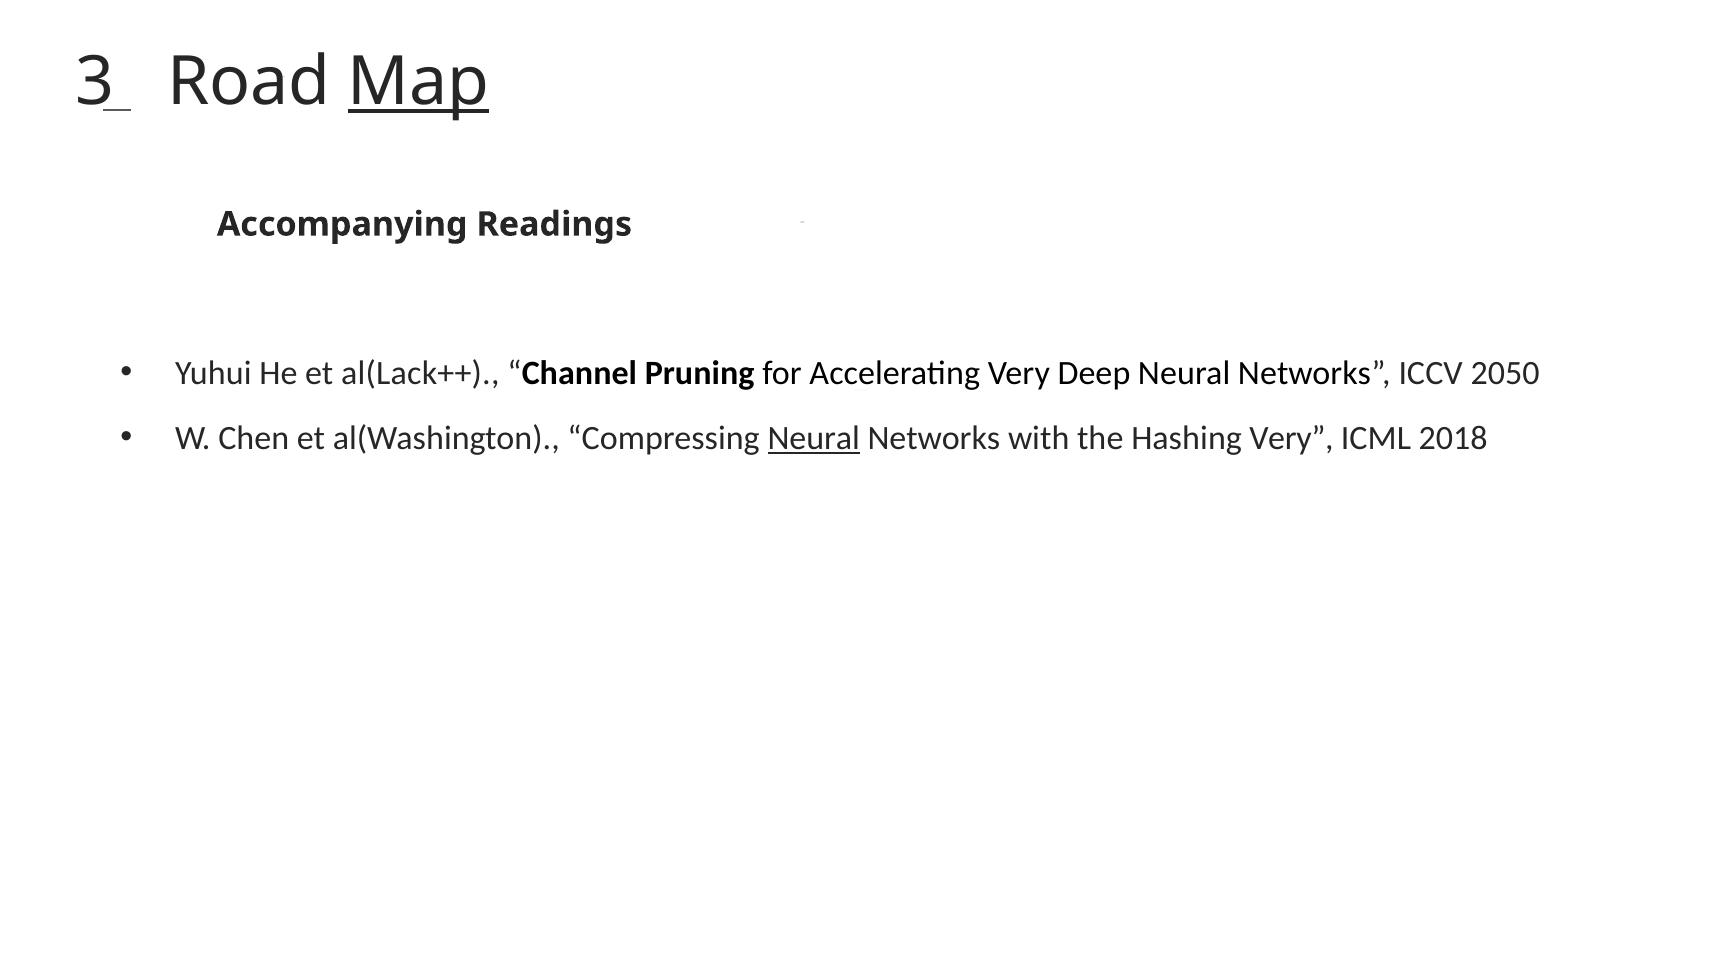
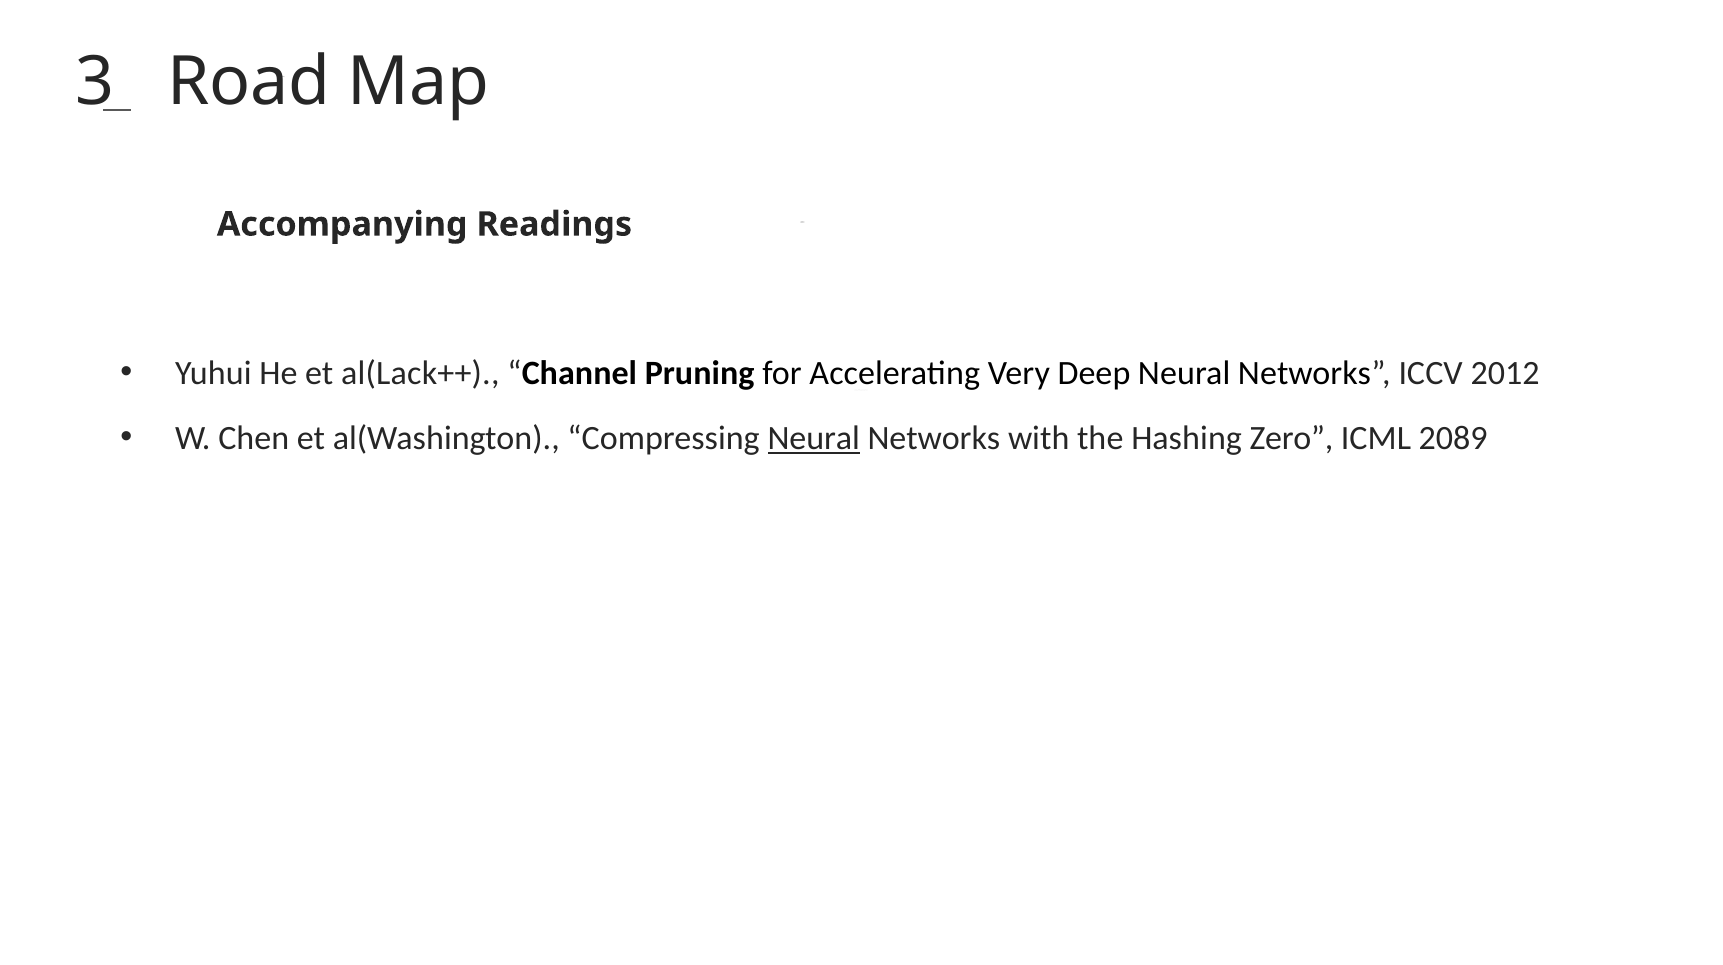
Map underline: present -> none (419, 82)
2050: 2050 -> 2012 (1505, 373)
Hashing Very: Very -> Zero (1291, 438)
2018: 2018 -> 2089 (1453, 438)
